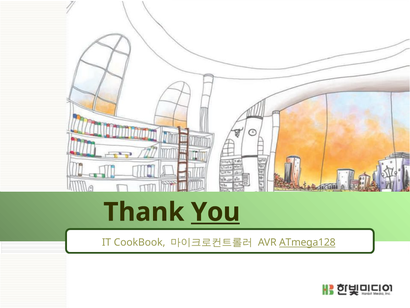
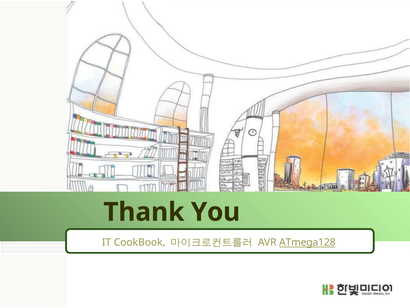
You underline: present -> none (216, 212)
